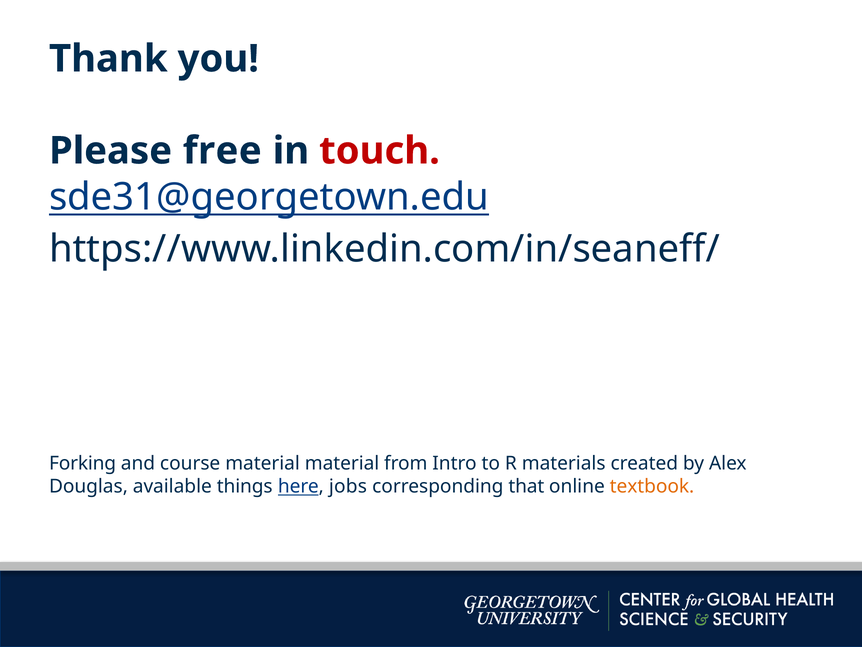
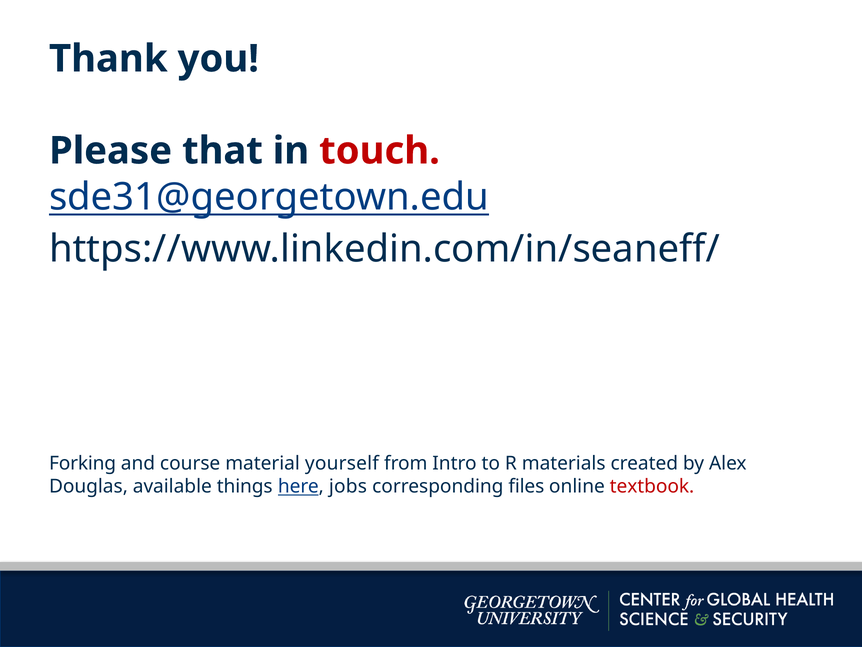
free: free -> that (222, 151)
material material: material -> yourself (342, 463)
that: that -> files (526, 486)
textbook colour: orange -> red (652, 486)
